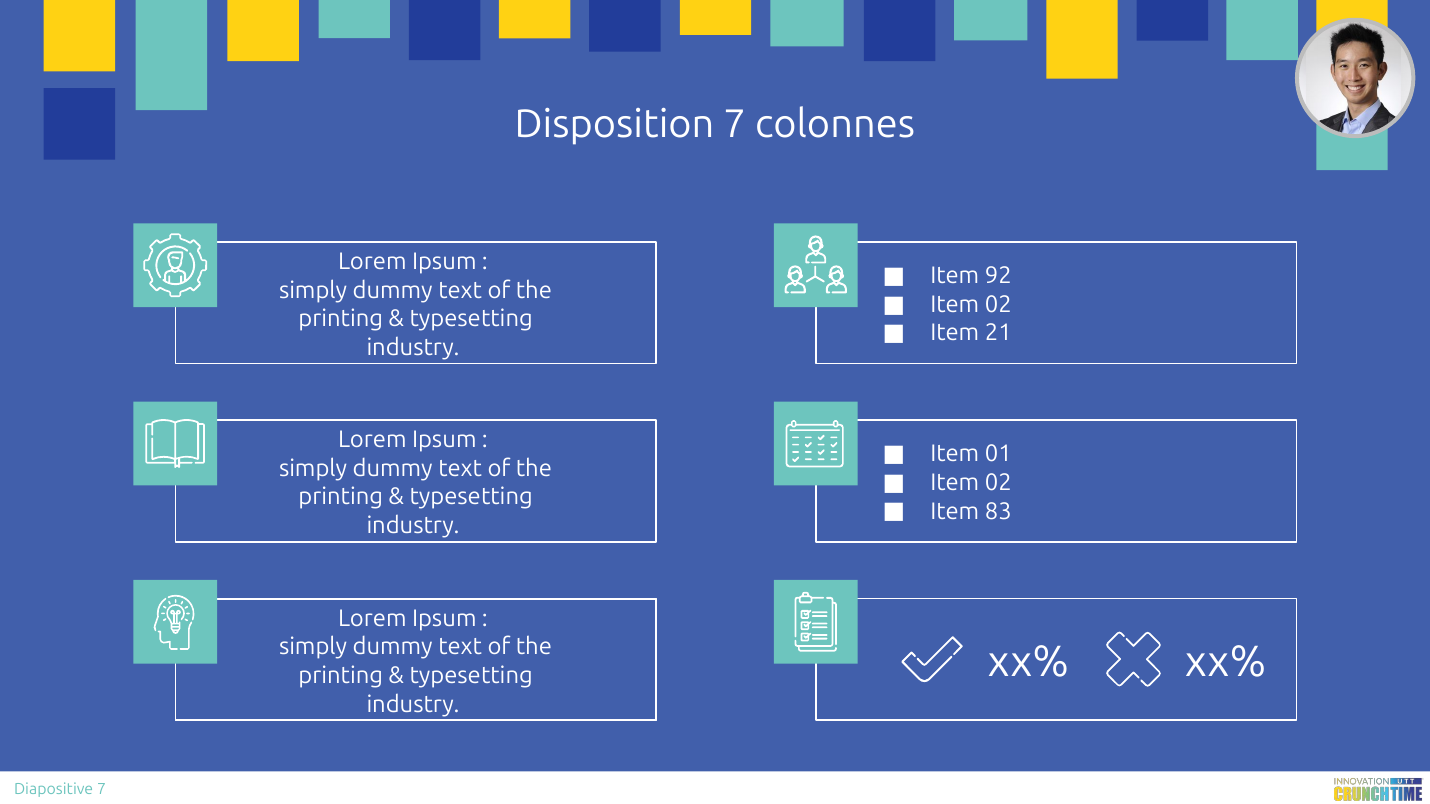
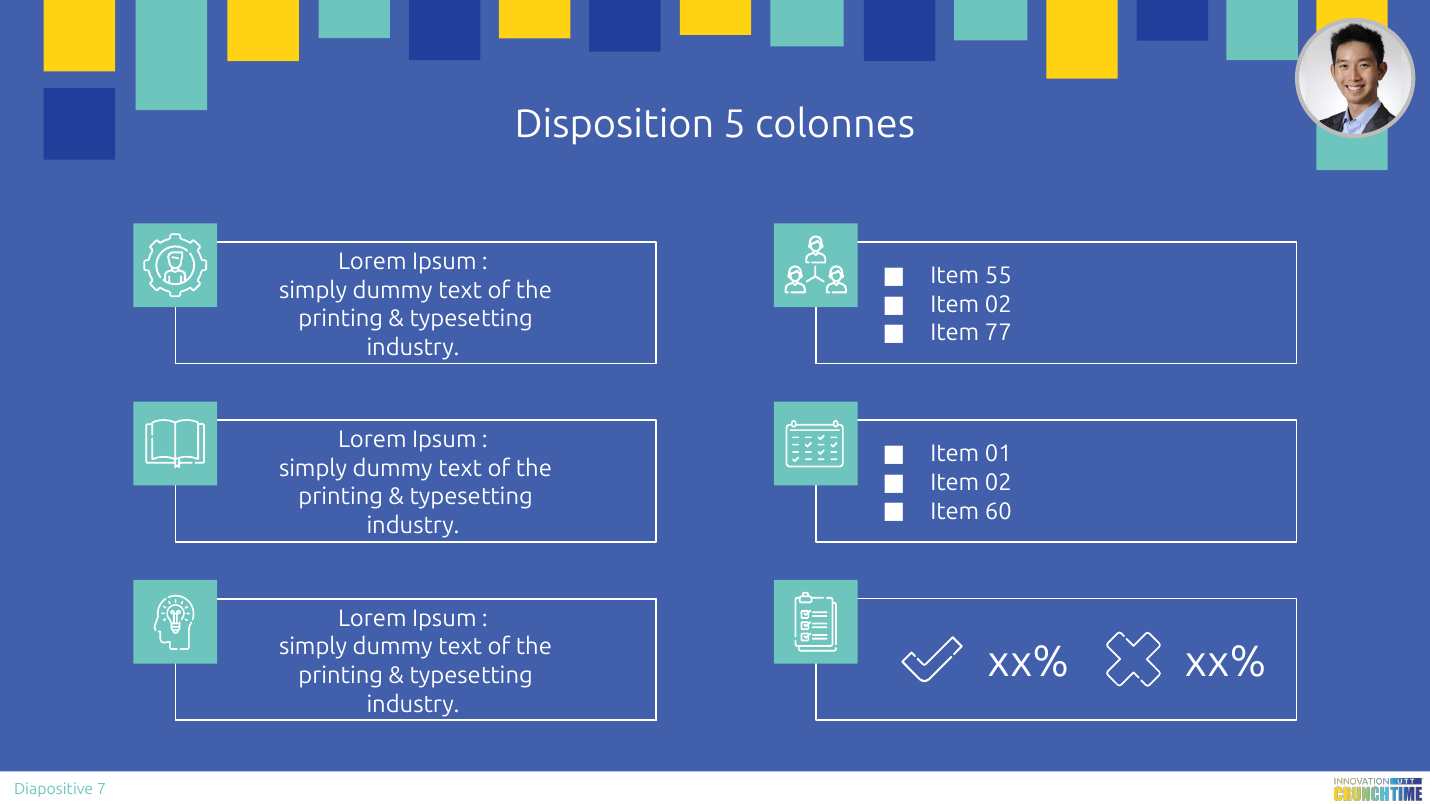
Disposition 7: 7 -> 5 (735, 124)
92: 92 -> 55 (998, 276)
21: 21 -> 77 (998, 333)
83: 83 -> 60 (998, 512)
